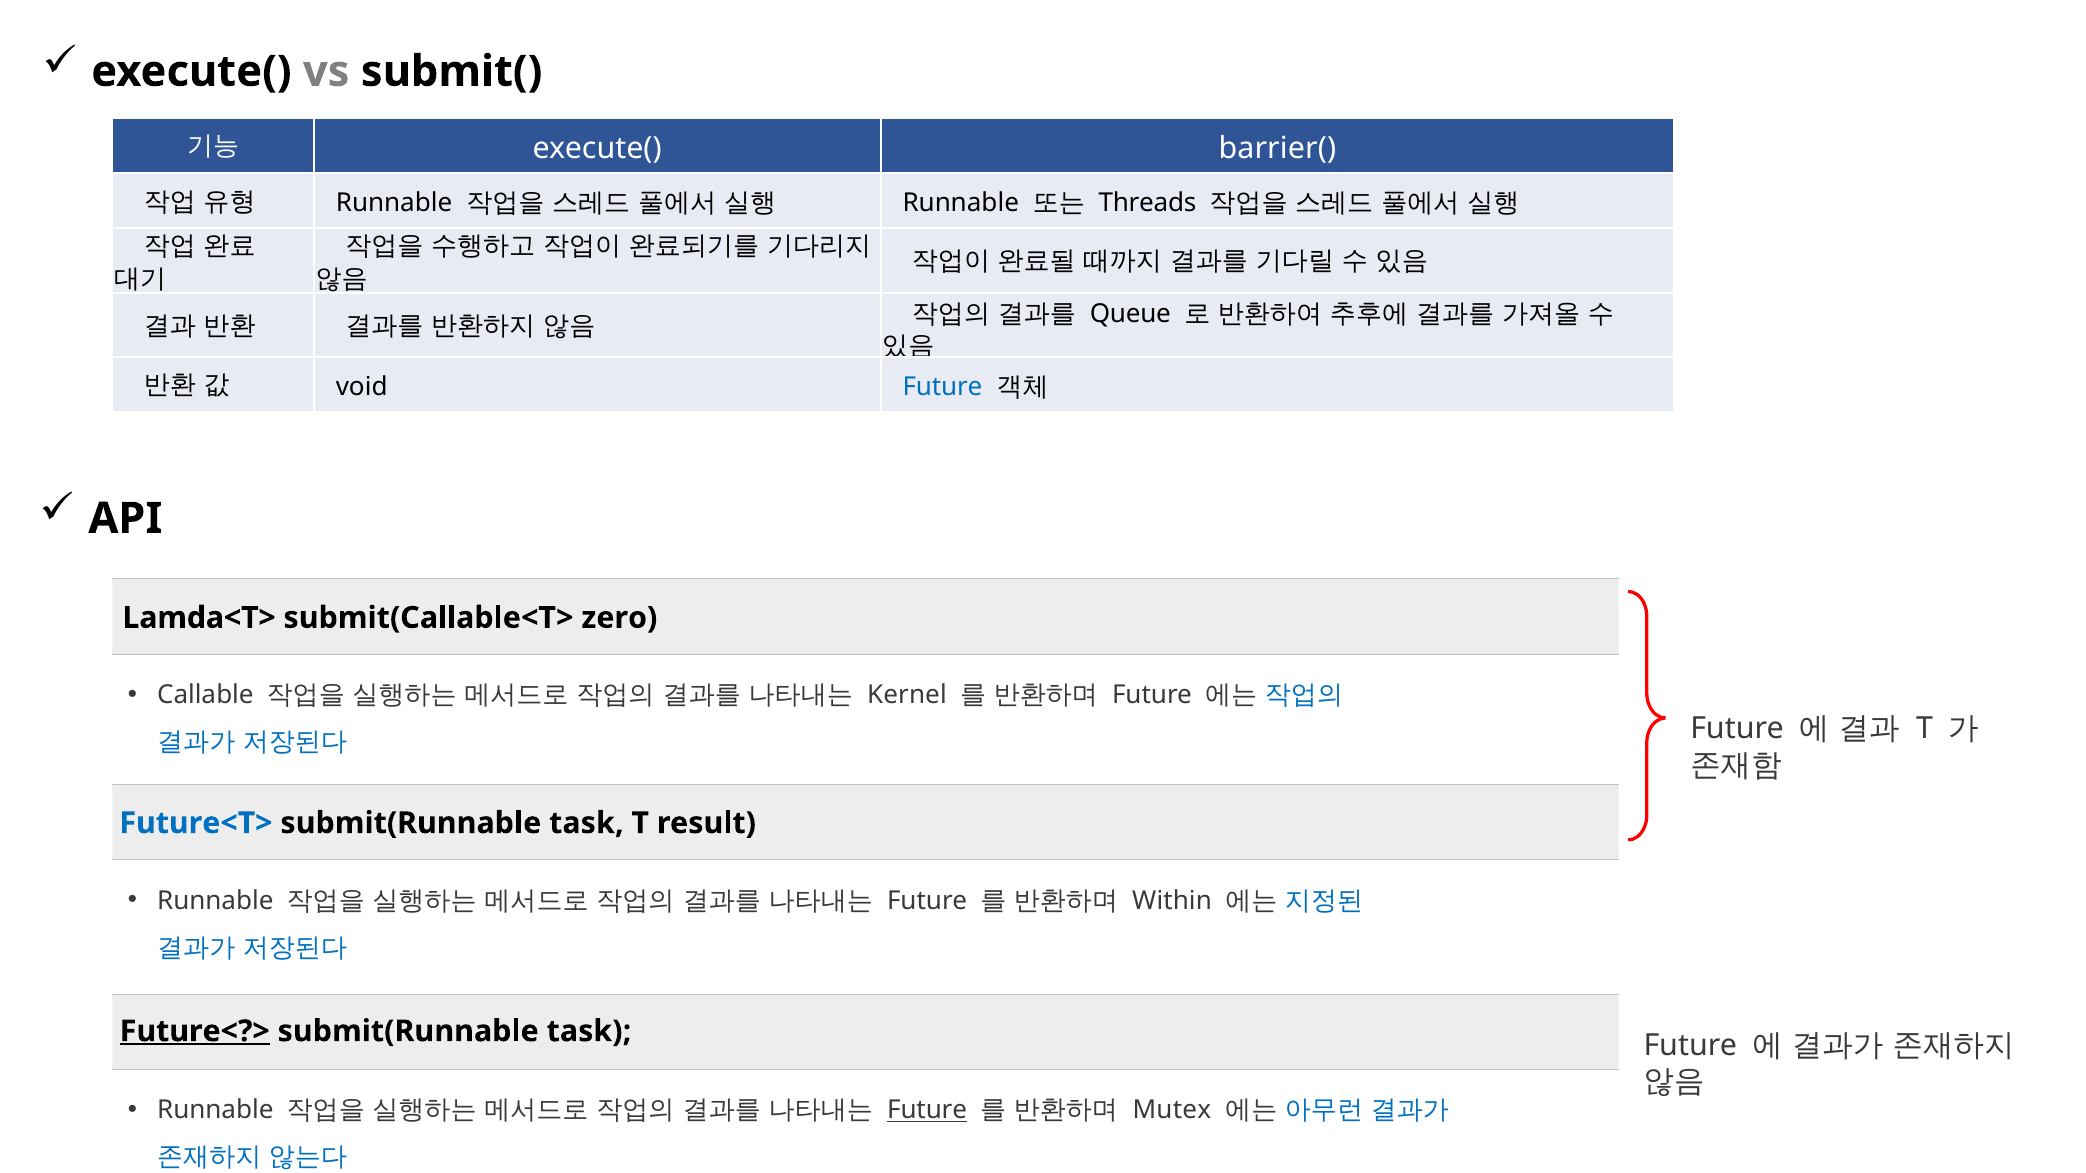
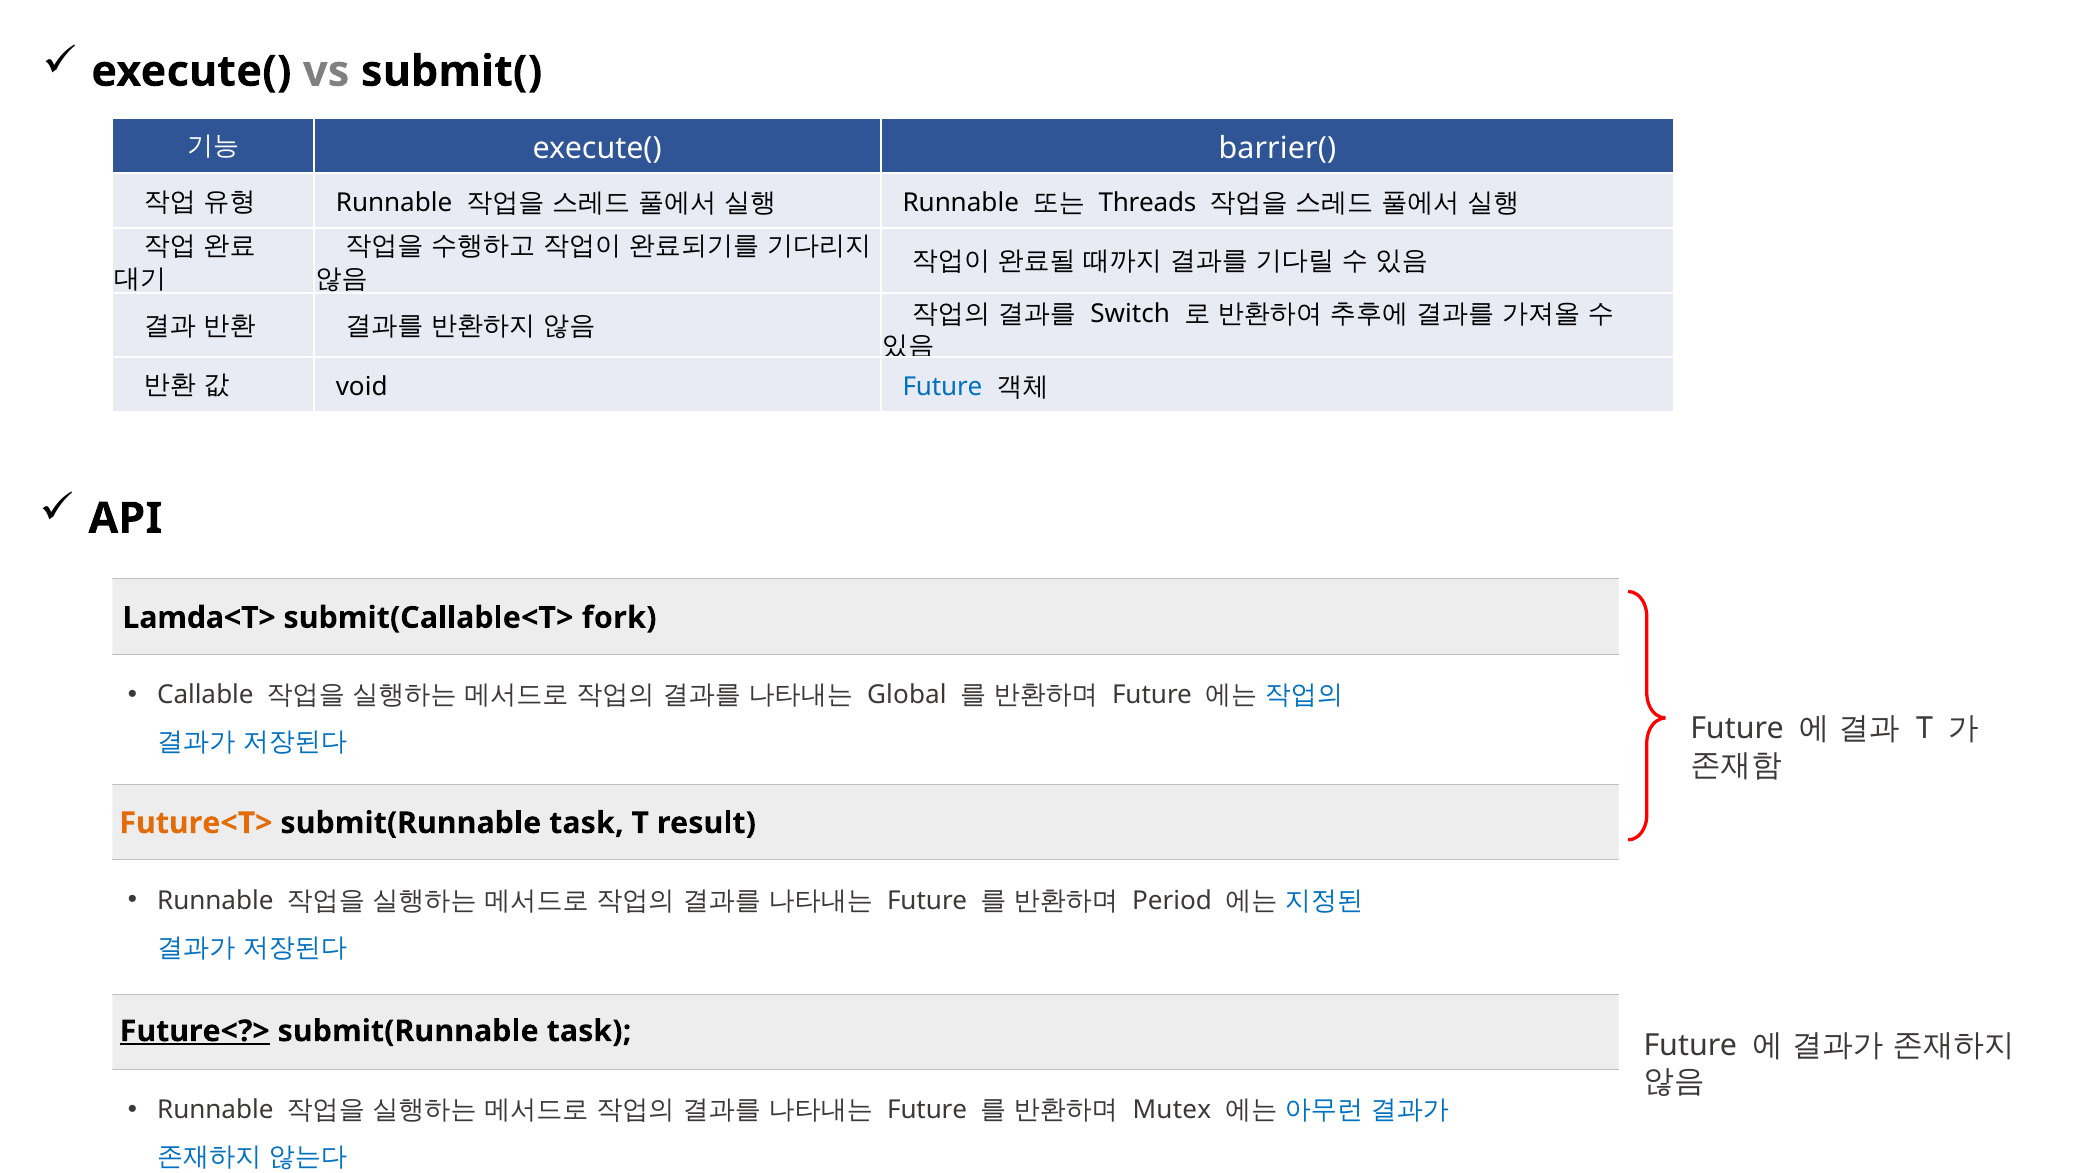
Queue: Queue -> Switch (1130, 314)
zero: zero -> fork (619, 618)
Kernel: Kernel -> Global (907, 695)
Future<T> colour: blue -> orange (196, 823)
Within: Within -> Period (1172, 901)
Future underline: present -> none (927, 1111)
